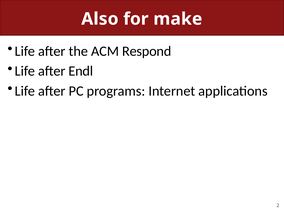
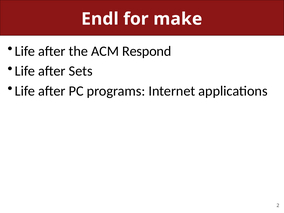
Also: Also -> Endl (100, 19)
Endl: Endl -> Sets (81, 71)
